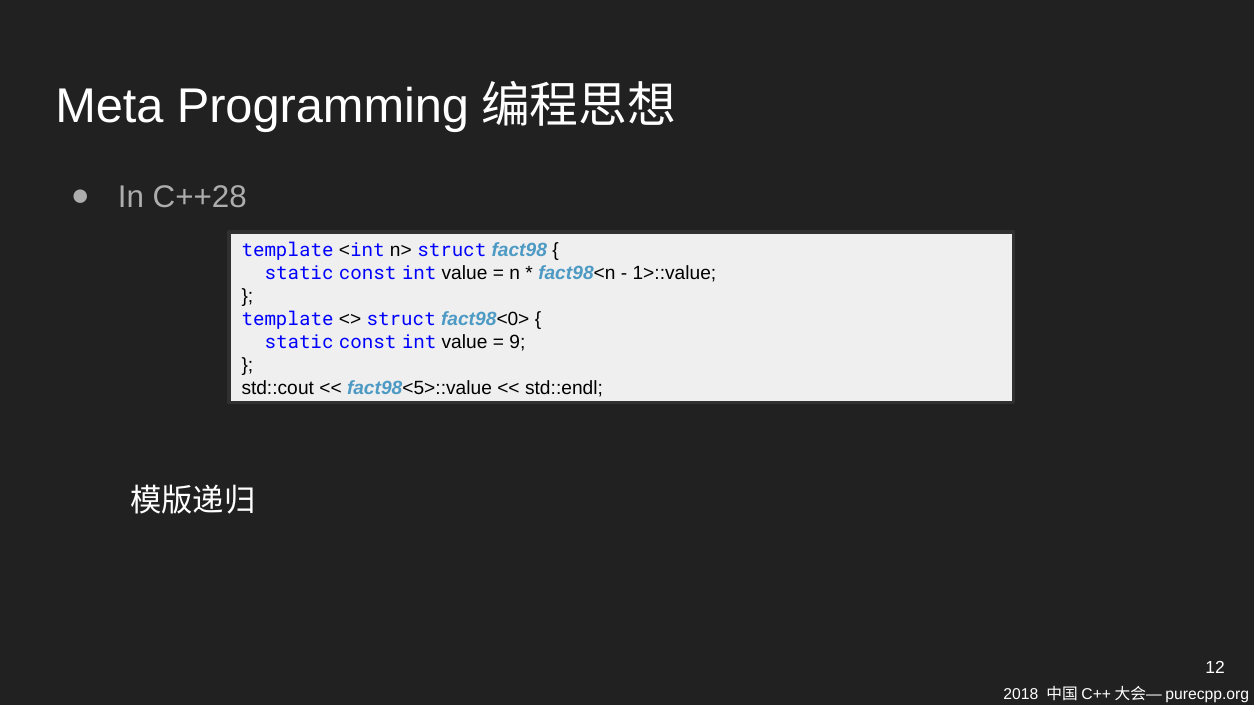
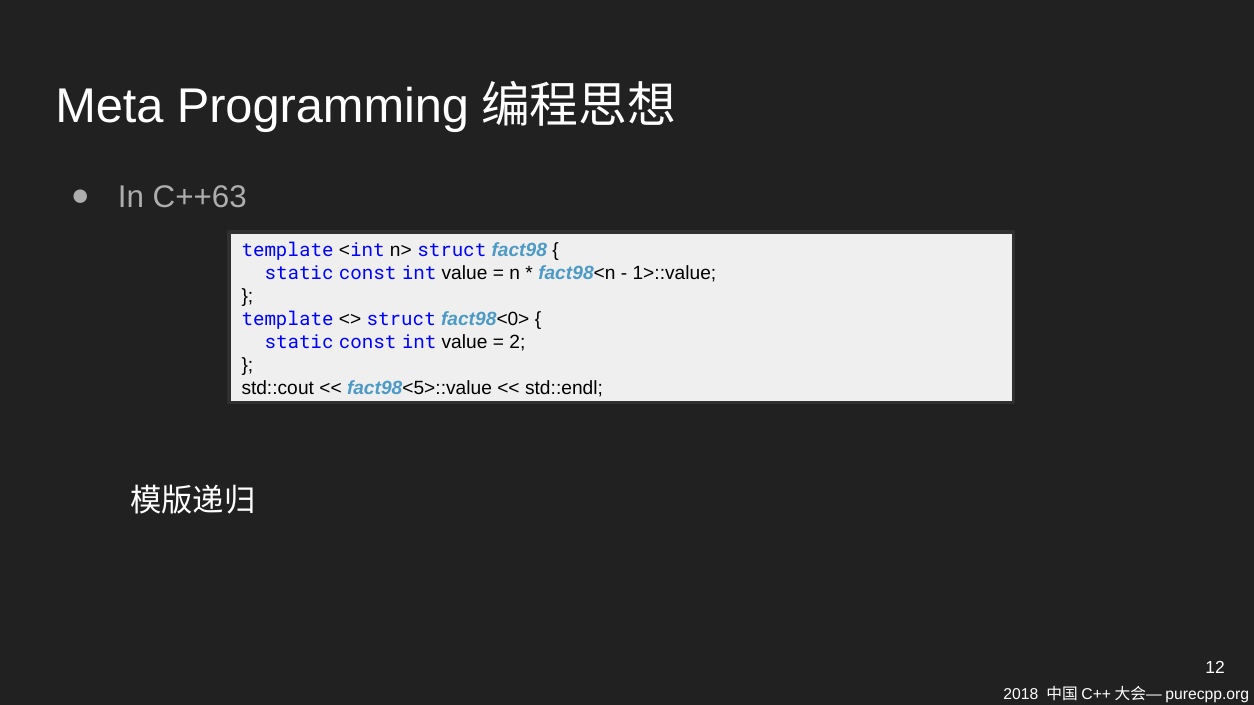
C++28: C++28 -> C++63 (200, 197)
9: 9 -> 2 (517, 342)
